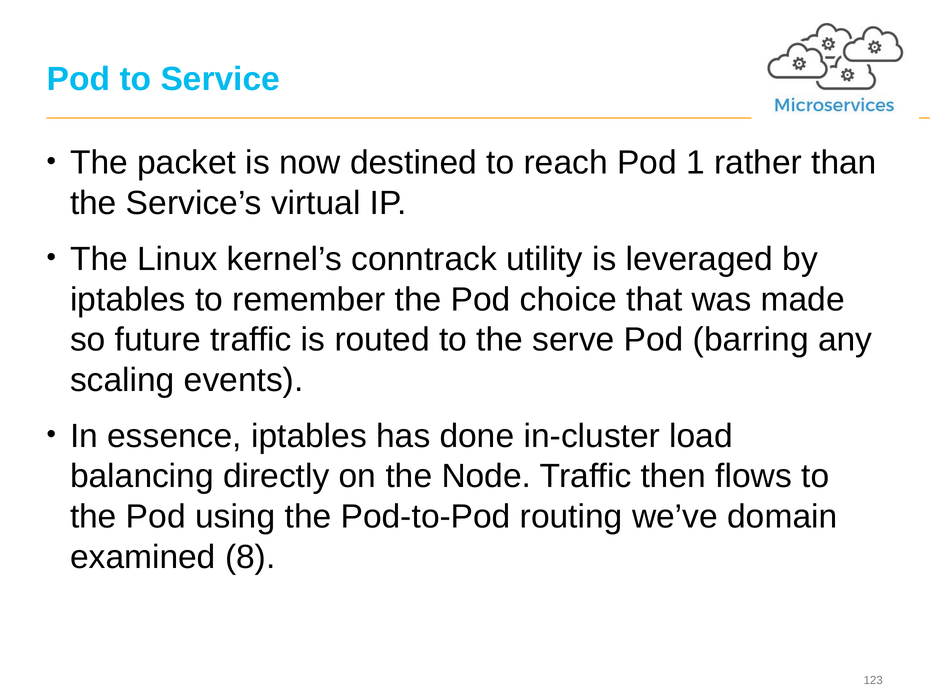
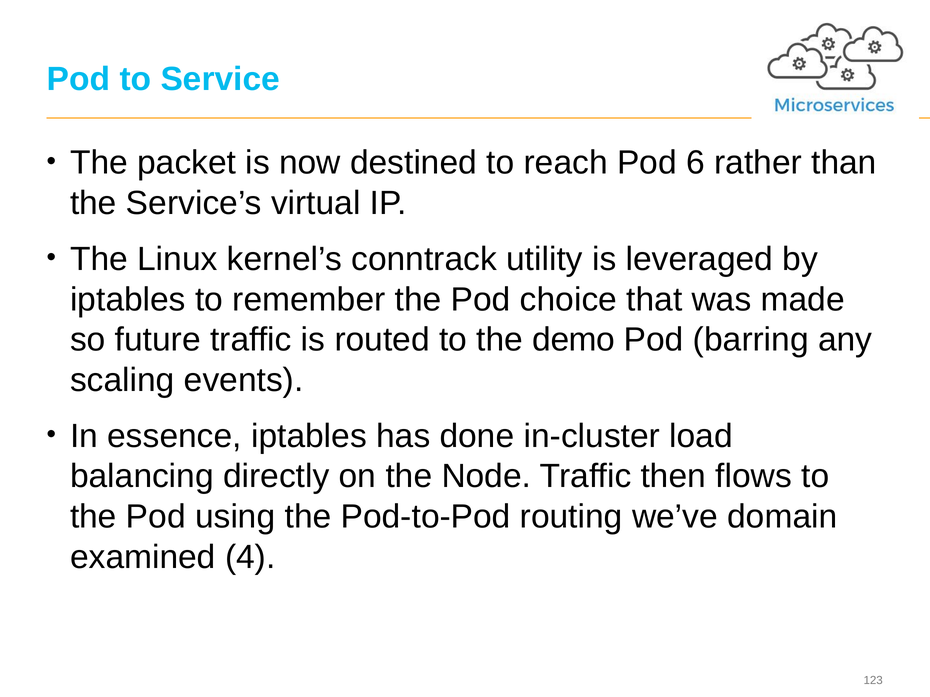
1: 1 -> 6 (695, 163)
serve: serve -> demo (574, 340)
8: 8 -> 4 (250, 557)
